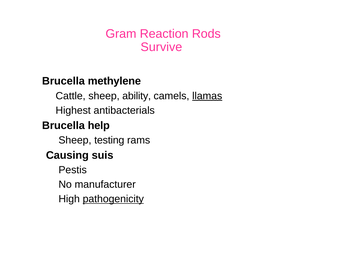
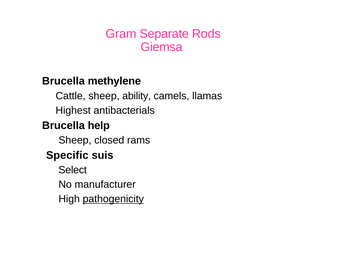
Reaction: Reaction -> Separate (164, 34)
Survive: Survive -> Giemsa (161, 47)
llamas underline: present -> none (207, 96)
testing: testing -> closed (109, 140)
Causing: Causing -> Specific (67, 155)
Pestis: Pestis -> Select (73, 170)
